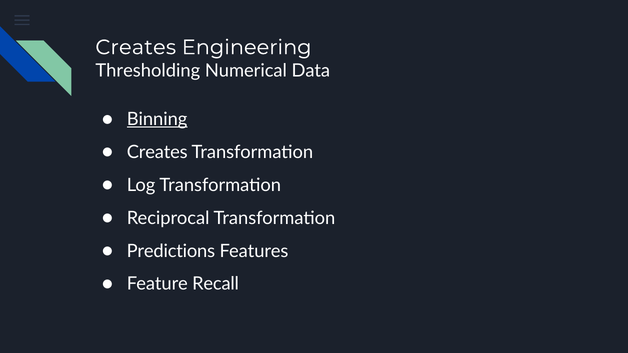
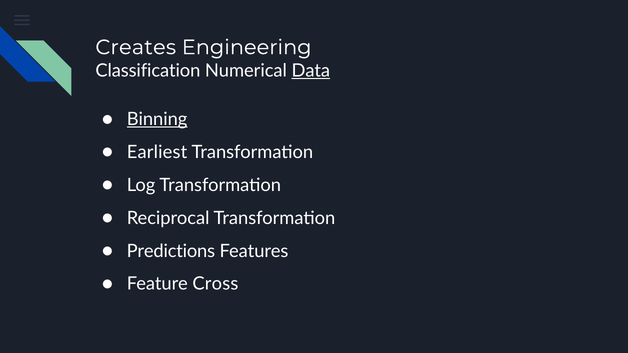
Thresholding: Thresholding -> Classification (148, 71)
Data underline: none -> present (311, 71)
Creates: Creates -> Earliest (157, 152)
Recall: Recall -> Cross (215, 284)
